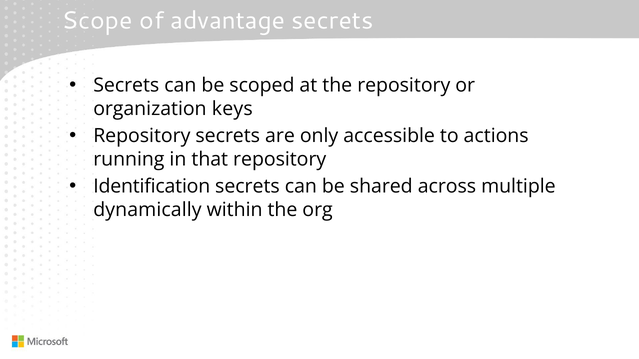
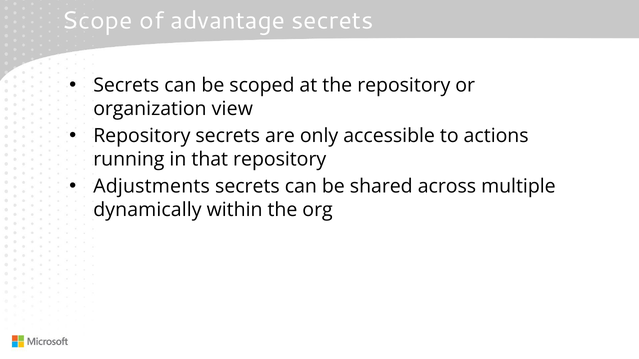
keys: keys -> view (232, 109)
Identification: Identification -> Adjustments (152, 187)
